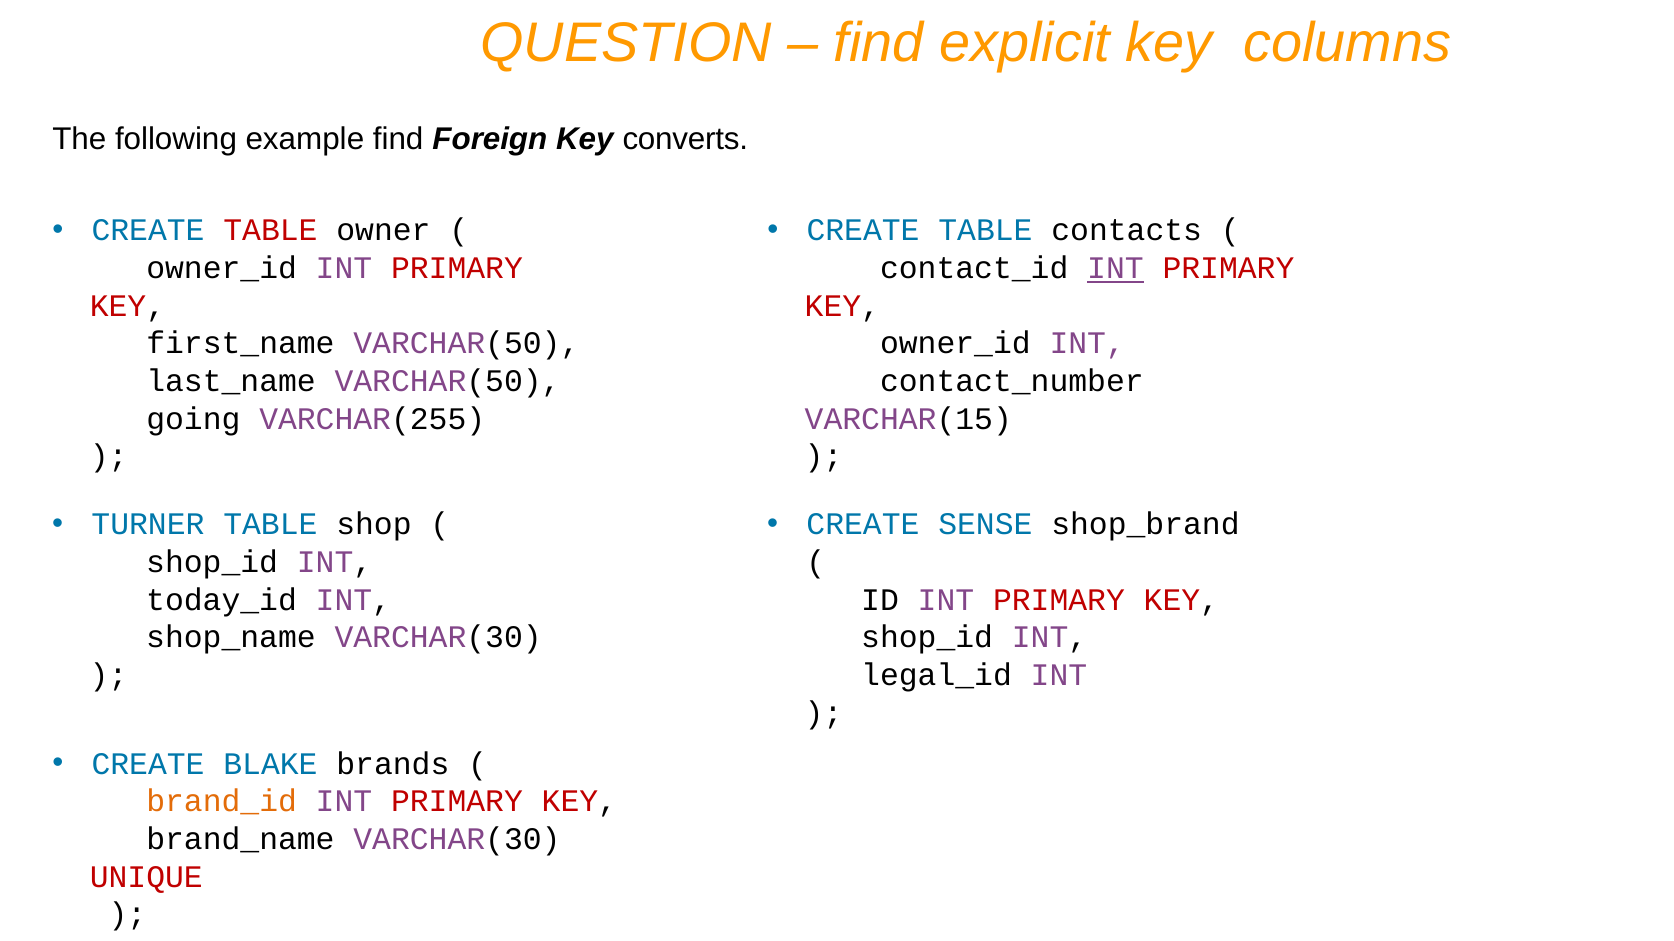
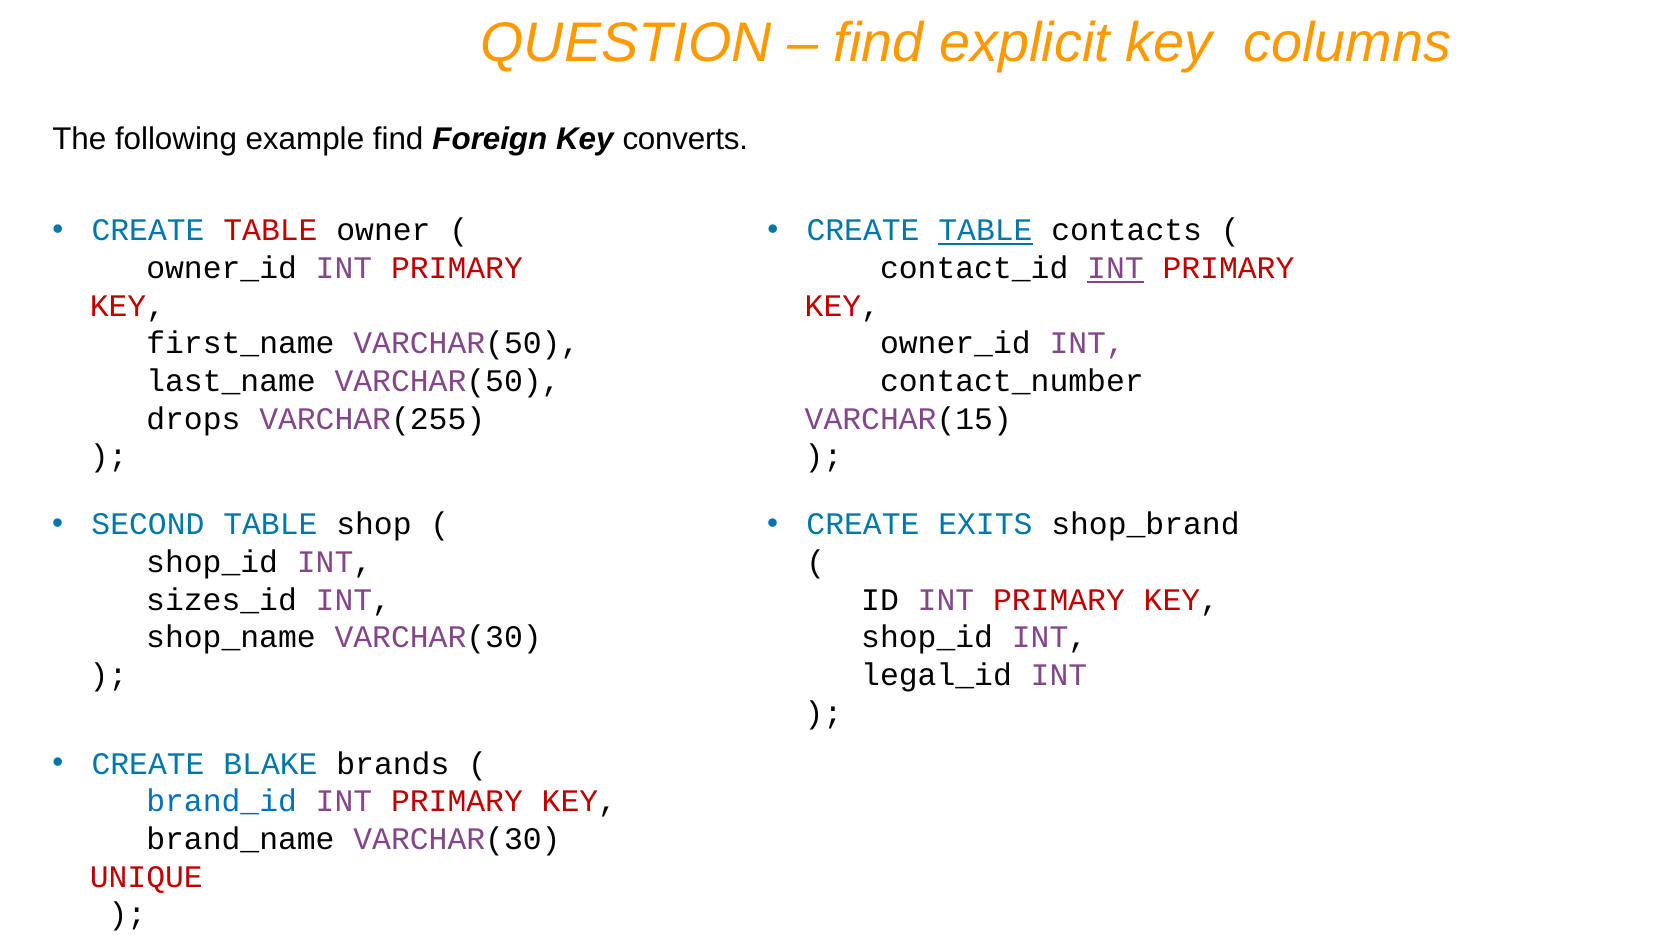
TABLE underline: none -> present (985, 231)
going: going -> drops (193, 419)
TURNER: TURNER -> SECOND (148, 525)
SENSE: SENSE -> EXITS (985, 525)
today_id: today_id -> sizes_id (222, 600)
brand_id colour: orange -> blue (222, 802)
